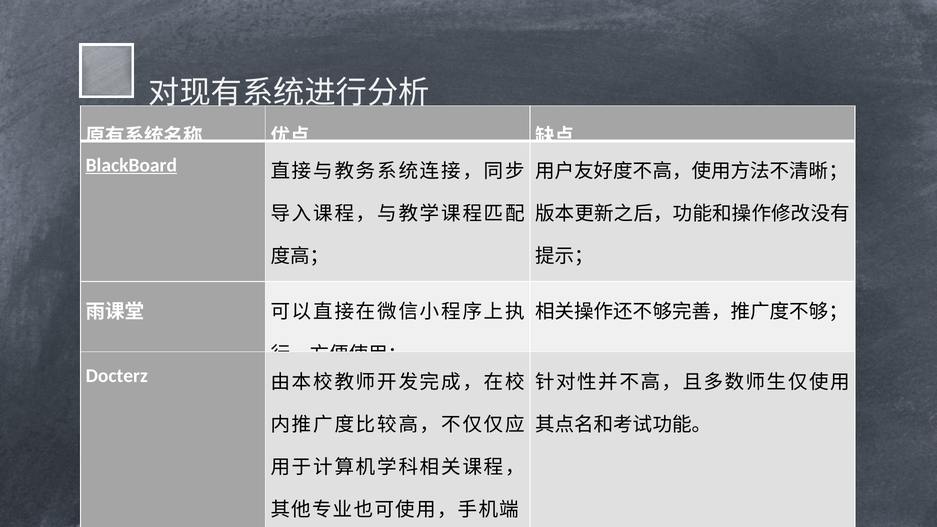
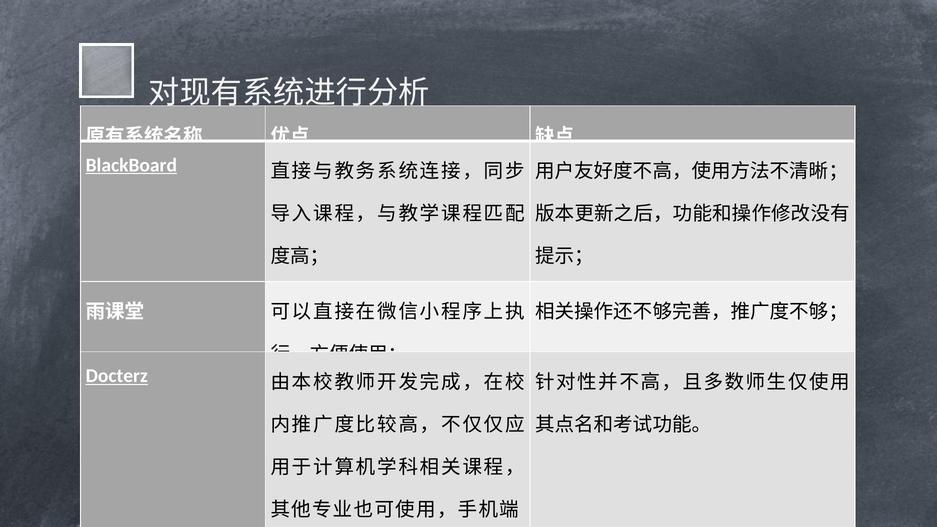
Docterz underline: none -> present (117, 376)
